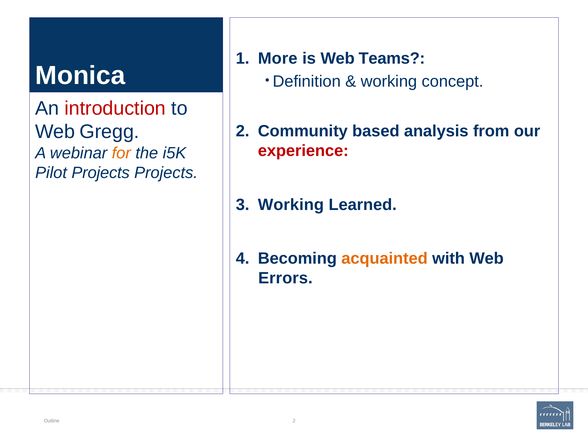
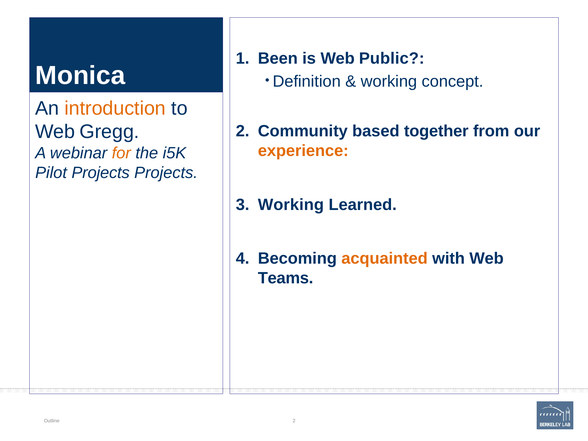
More: More -> Been (278, 58)
Teams: Teams -> Public (392, 58)
introduction colour: red -> orange (115, 108)
analysis: analysis -> together (436, 131)
experience colour: red -> orange (303, 151)
Errors: Errors -> Teams (286, 278)
